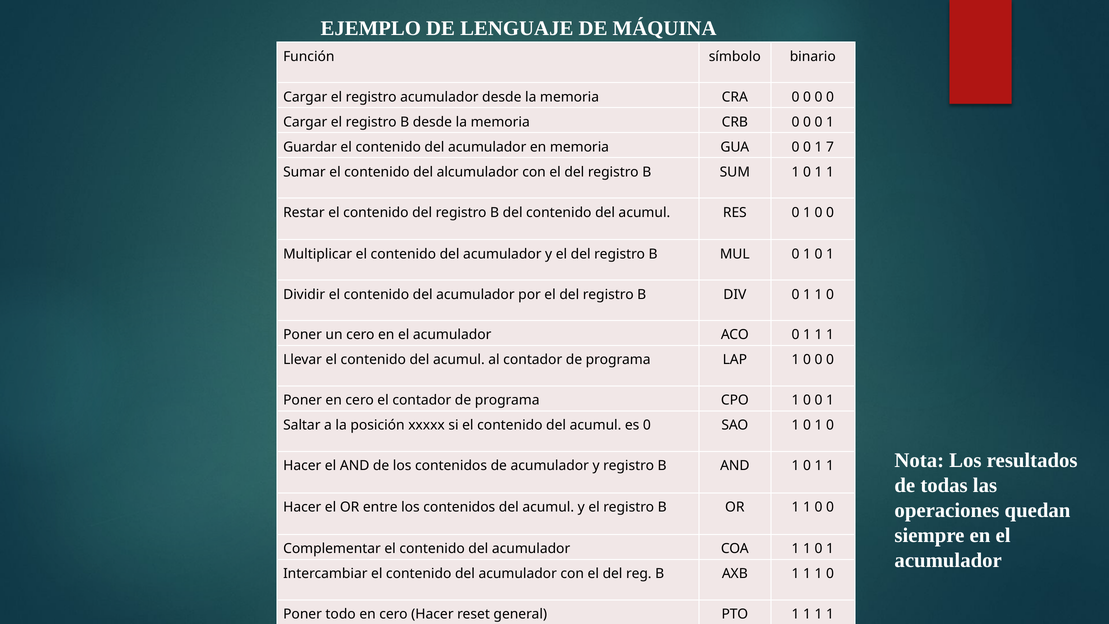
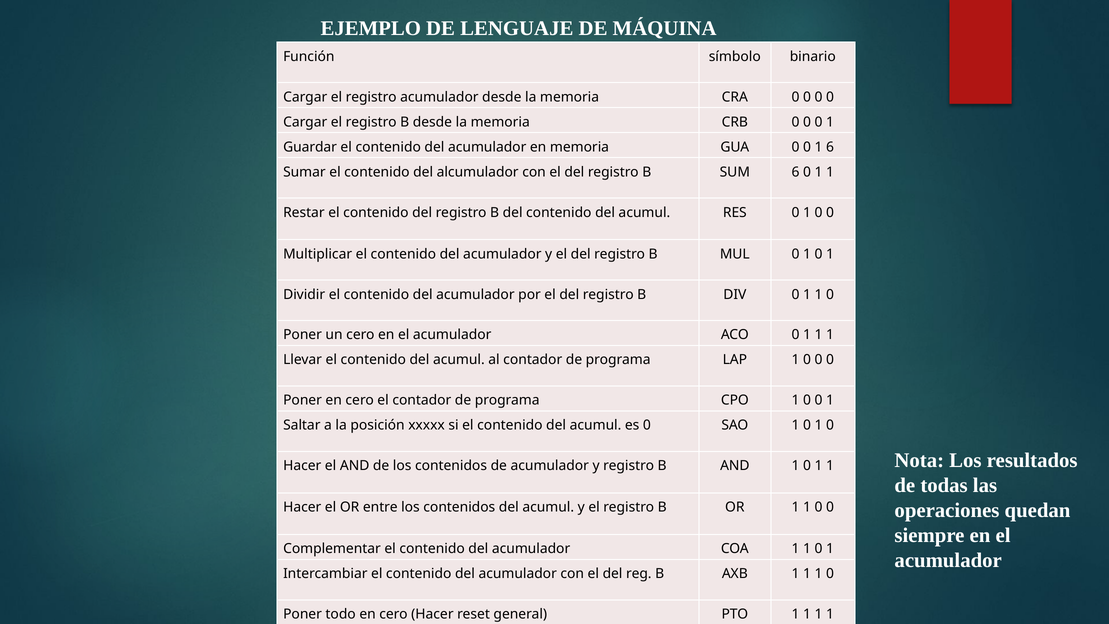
1 7: 7 -> 6 (830, 147)
SUM 1: 1 -> 6 (796, 172)
